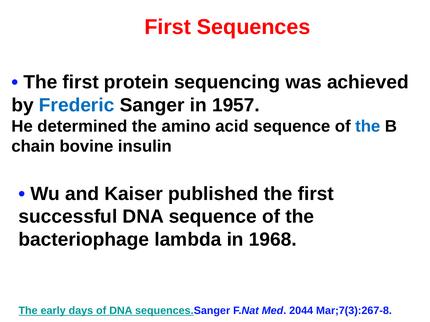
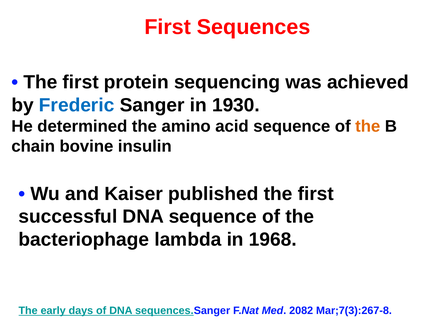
1957: 1957 -> 1930 (236, 105)
the colour: blue -> orange (368, 127)
2044: 2044 -> 2082 (301, 311)
